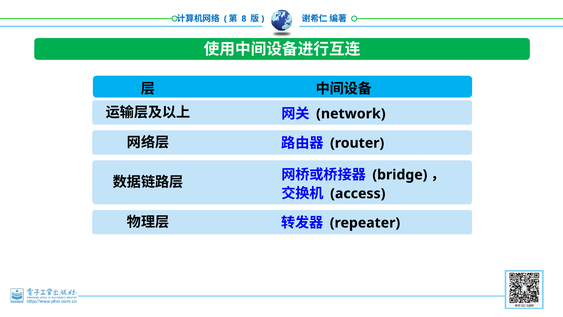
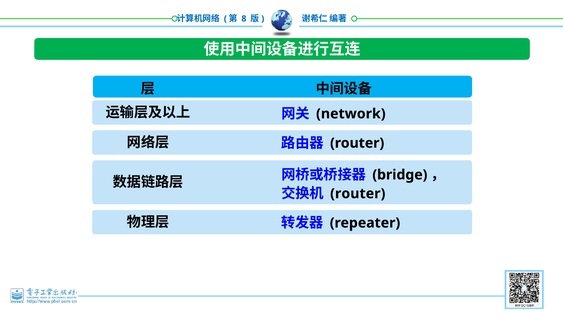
access: access -> router (358, 193)
